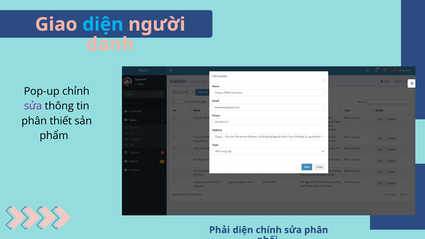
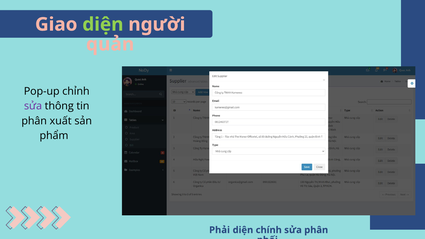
diện colour: light blue -> light green (103, 24)
danh: danh -> quản (110, 44)
thiết: thiết -> xuất (61, 121)
